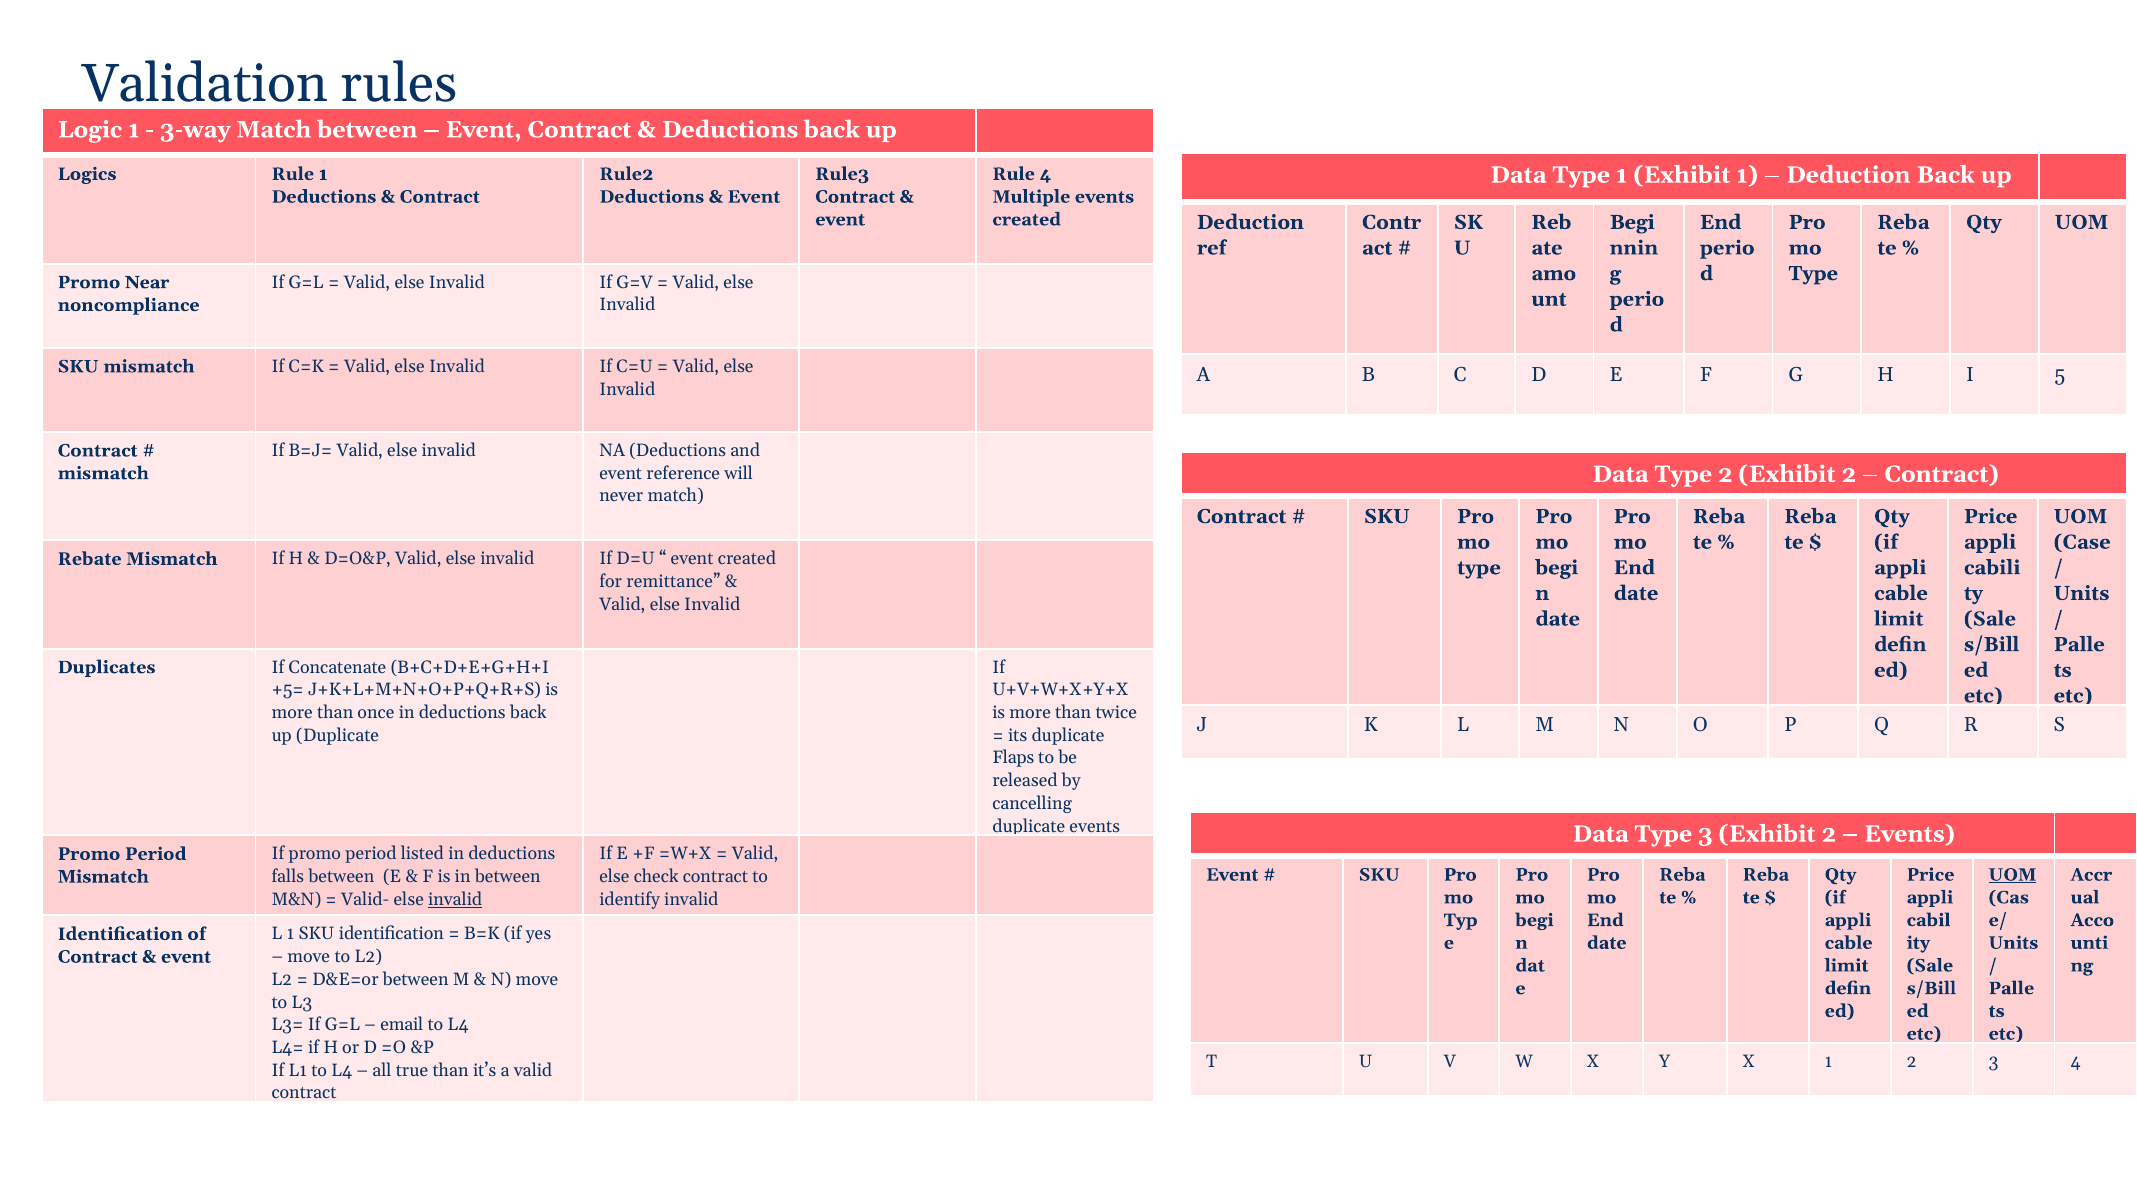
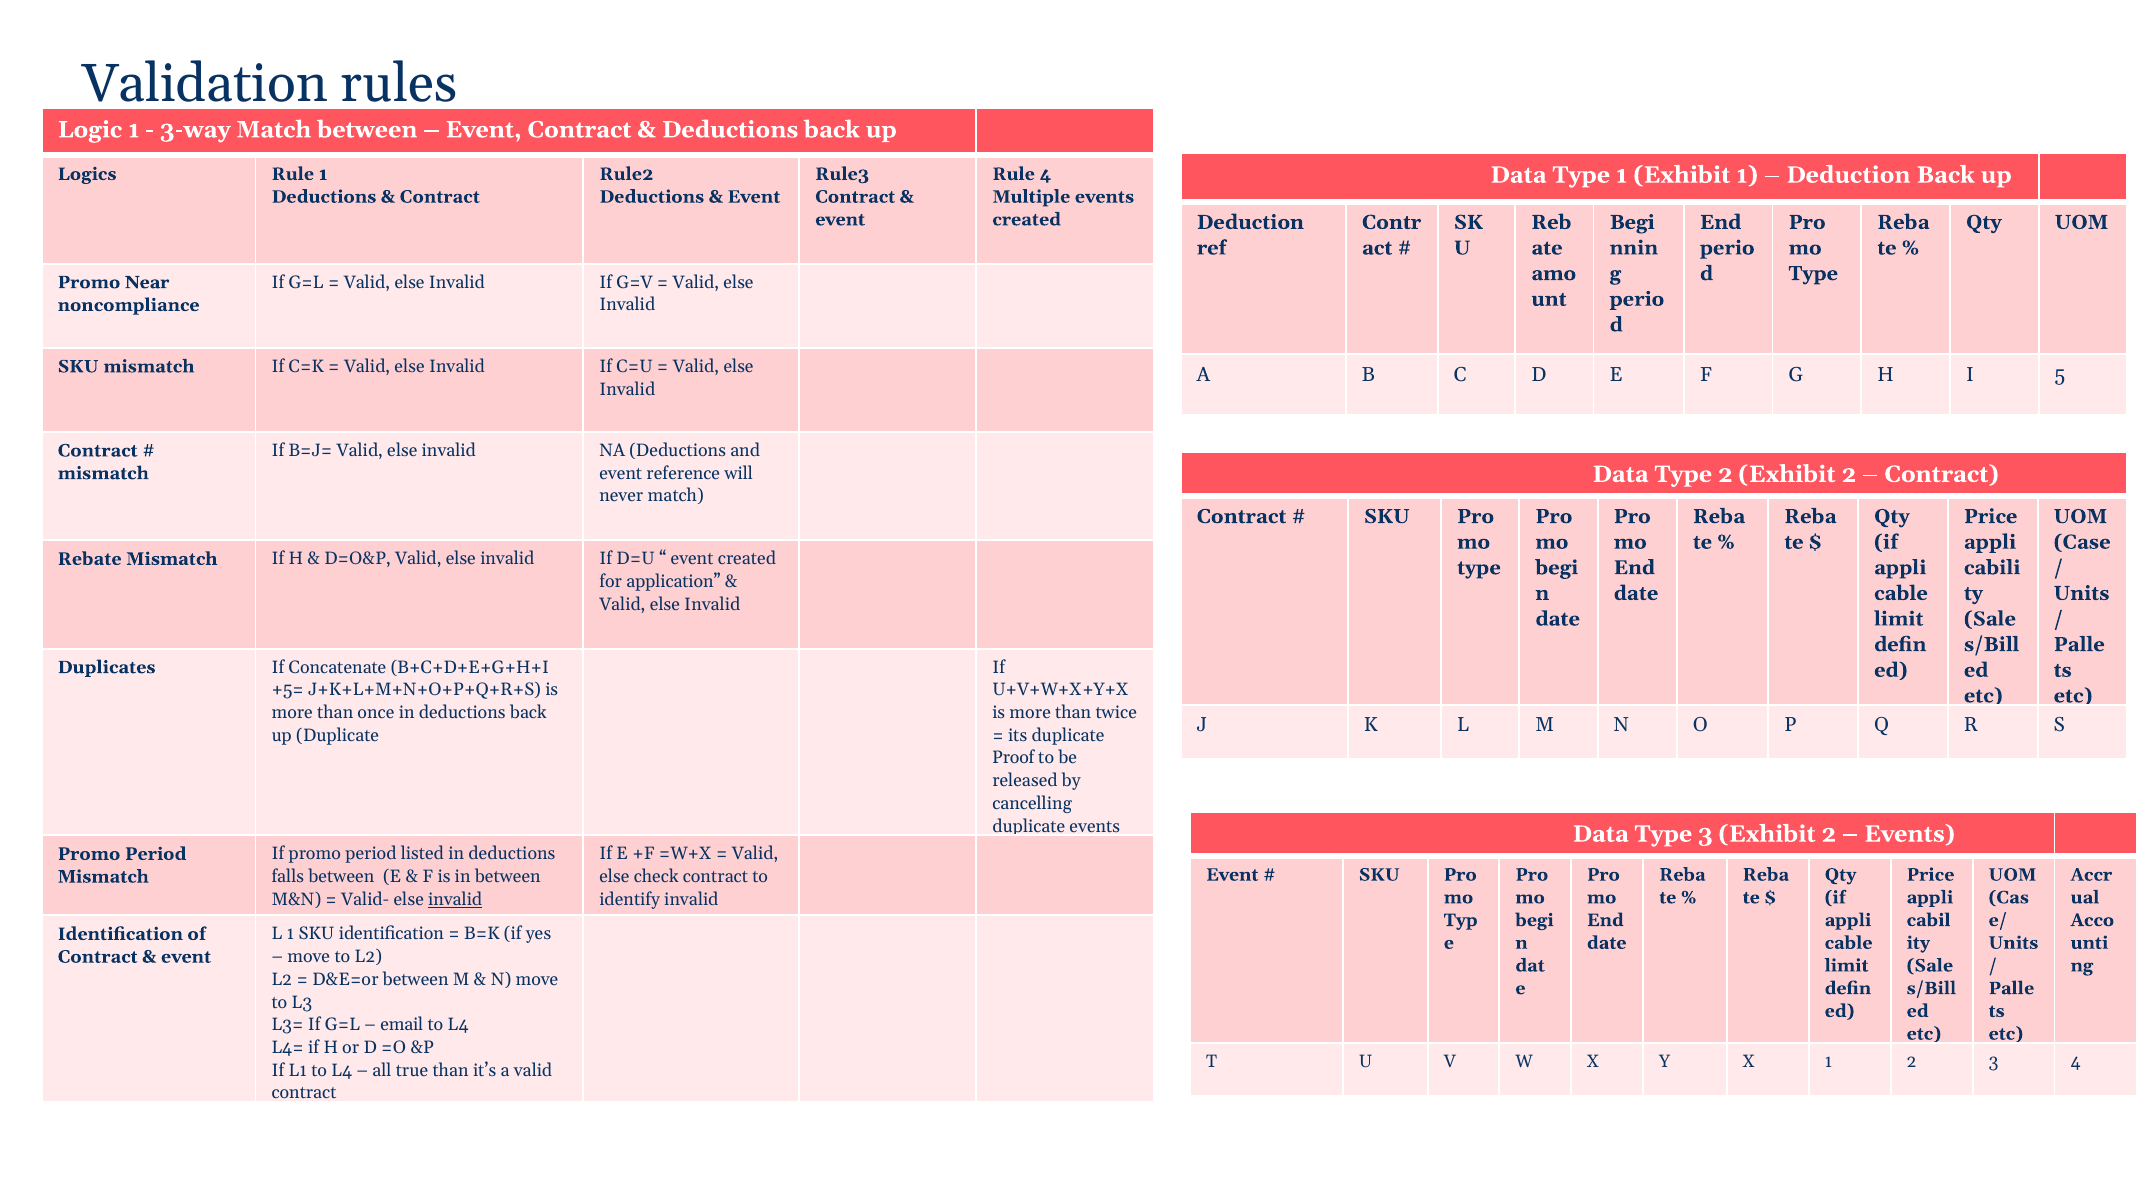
remittance: remittance -> application (674, 582)
Flaps: Flaps -> Proof (1013, 758)
UOM underline: present -> none (2012, 875)
